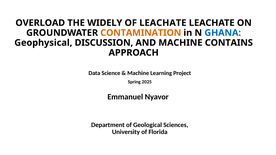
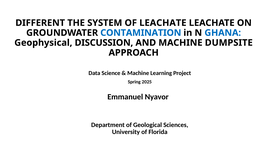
OVERLOAD: OVERLOAD -> DIFFERENT (40, 23)
WIDELY: WIDELY -> SYSTEM (105, 23)
CONTAMINATION colour: orange -> blue (141, 33)
CONTAINS: CONTAINS -> DUMPSITE (229, 43)
